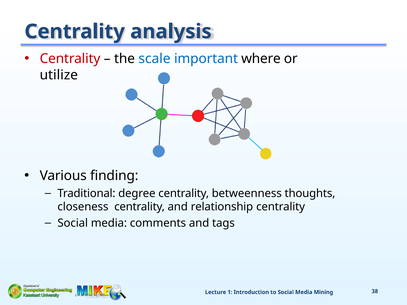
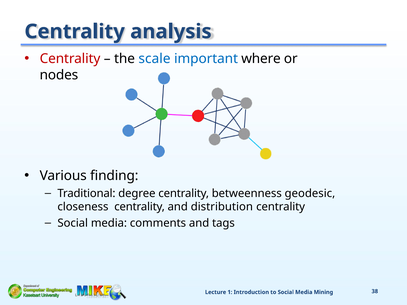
utilize: utilize -> nodes (59, 75)
thoughts: thoughts -> geodesic (310, 193)
relationship: relationship -> distribution (222, 207)
